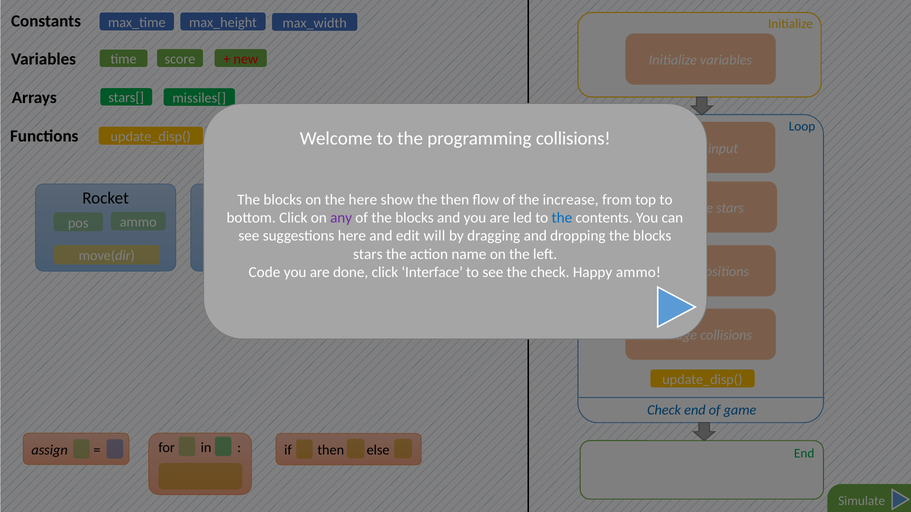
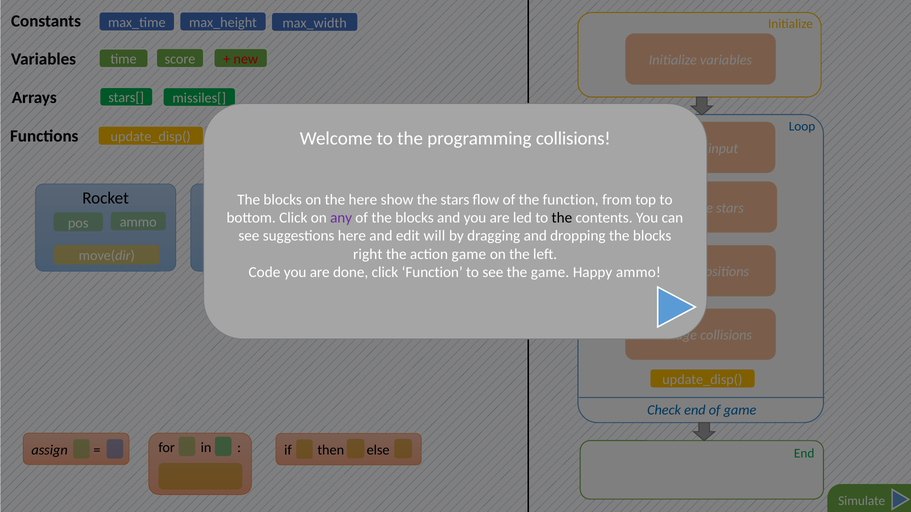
then: then -> stars (455, 200)
the increase: increase -> function (571, 200)
the colour: blue -> black (562, 218)
stars: stars -> right (368, 254)
name: name -> game (469, 254)
click Interface: Interface -> Function (432, 273)
the check: check -> game (550, 273)
